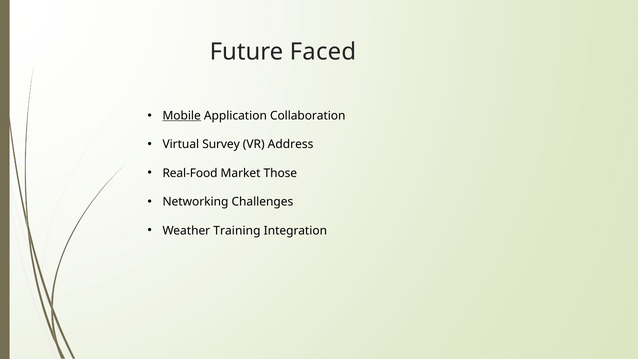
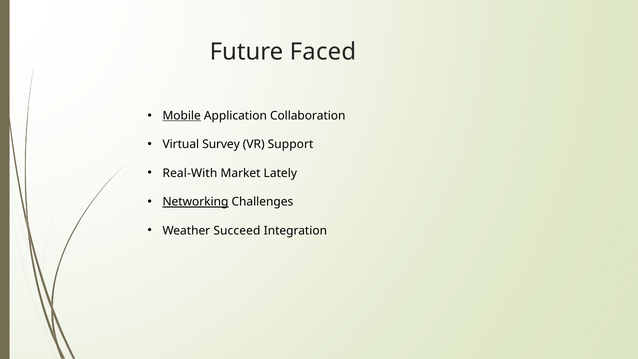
Address: Address -> Support (291, 144)
Real-Food: Real-Food -> Real-With (190, 173)
Those: Those -> Lately (280, 173)
Networking underline: none -> present (195, 202)
Training: Training -> Succeed (237, 231)
